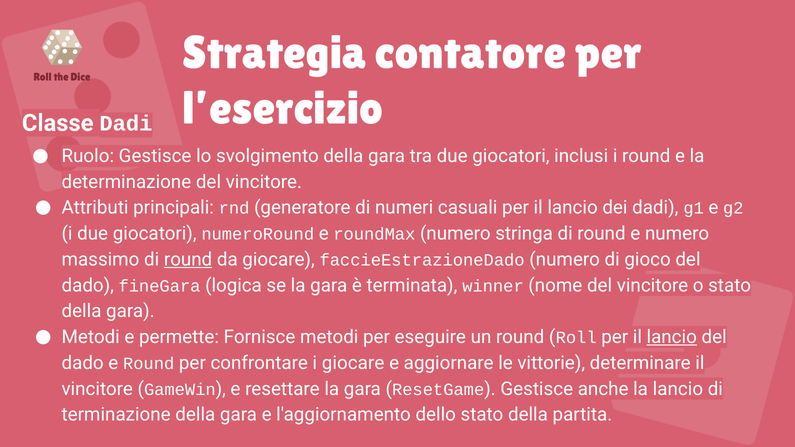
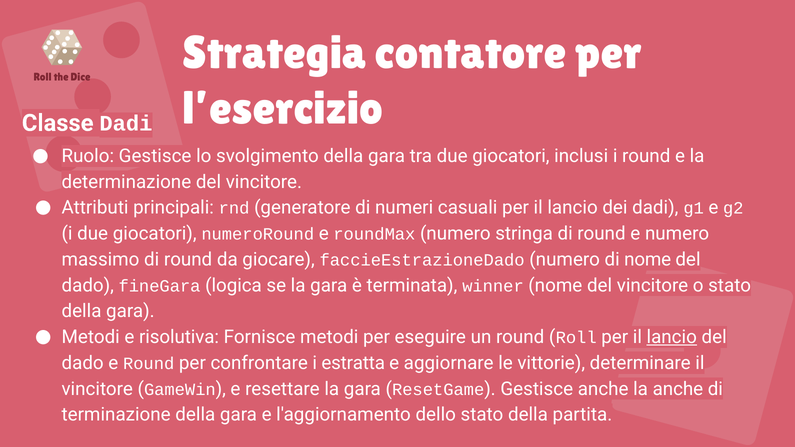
round underline: present -> none (188, 260)
di gioco: gioco -> nome (648, 260)
permette: permette -> risolutiva (179, 337)
i giocare: giocare -> estratta (353, 363)
la lancio: lancio -> anche (678, 389)
